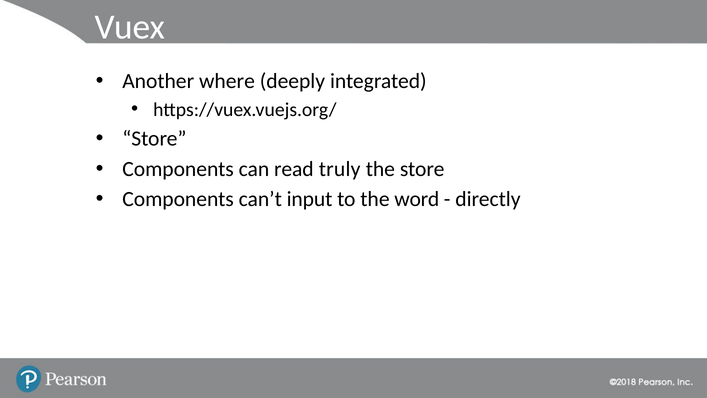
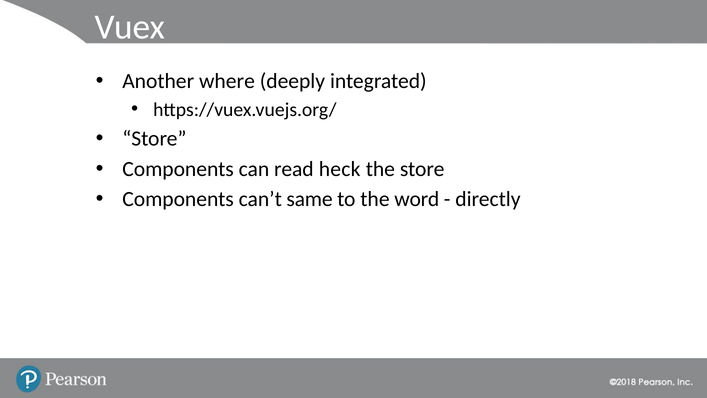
truly: truly -> heck (340, 169)
input: input -> same (310, 199)
